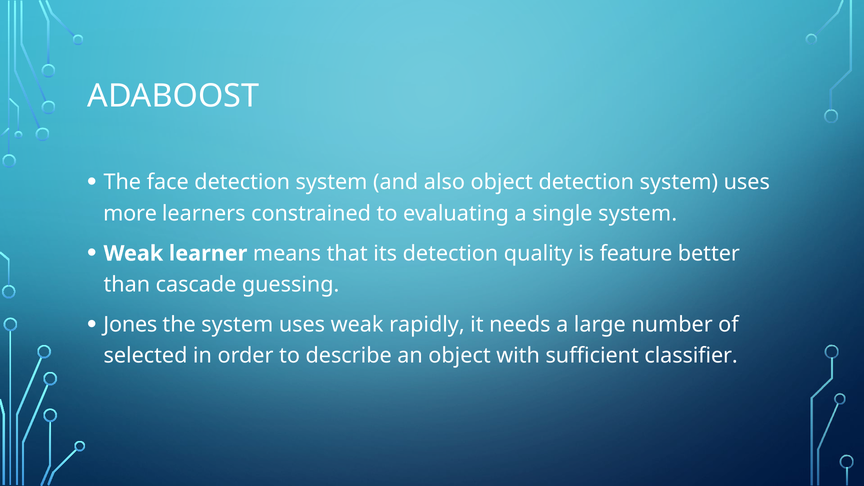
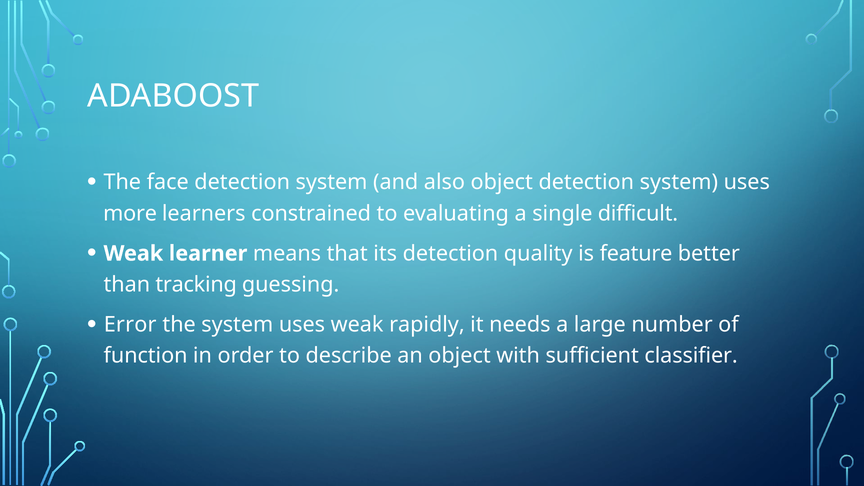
single system: system -> difficult (638, 213)
cascade: cascade -> tracking (196, 285)
Jones: Jones -> Error (130, 325)
selected: selected -> function (146, 356)
